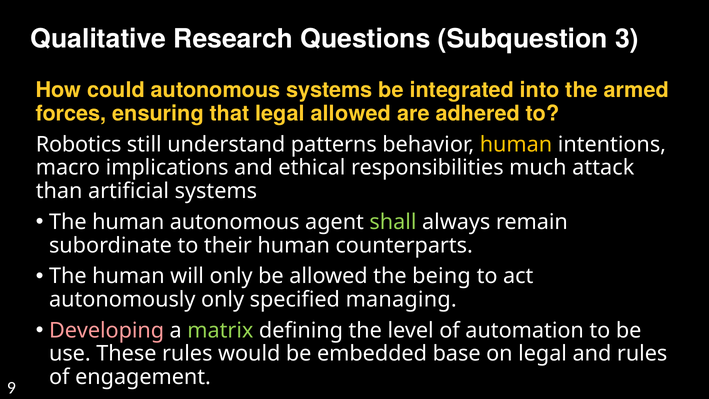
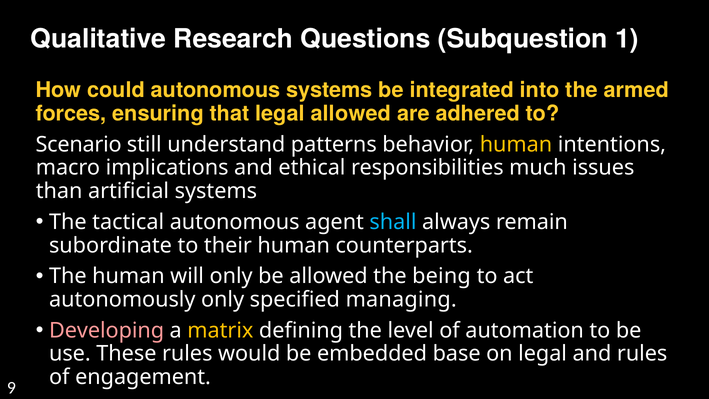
3: 3 -> 1 (627, 39)
Robotics: Robotics -> Scenario (79, 144)
attack: attack -> issues (603, 168)
human: human -> tactical (128, 222)
shall colour: light green -> light blue (393, 222)
matrix colour: light green -> yellow (220, 330)
